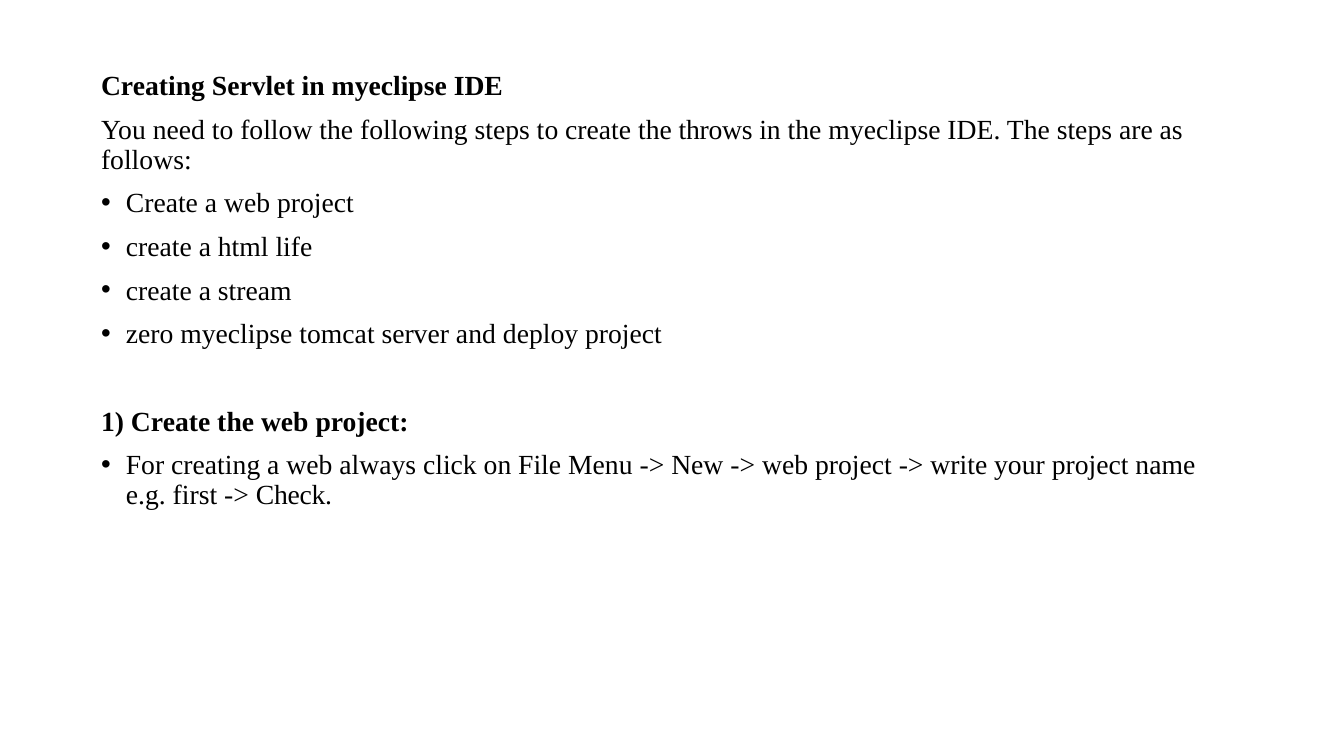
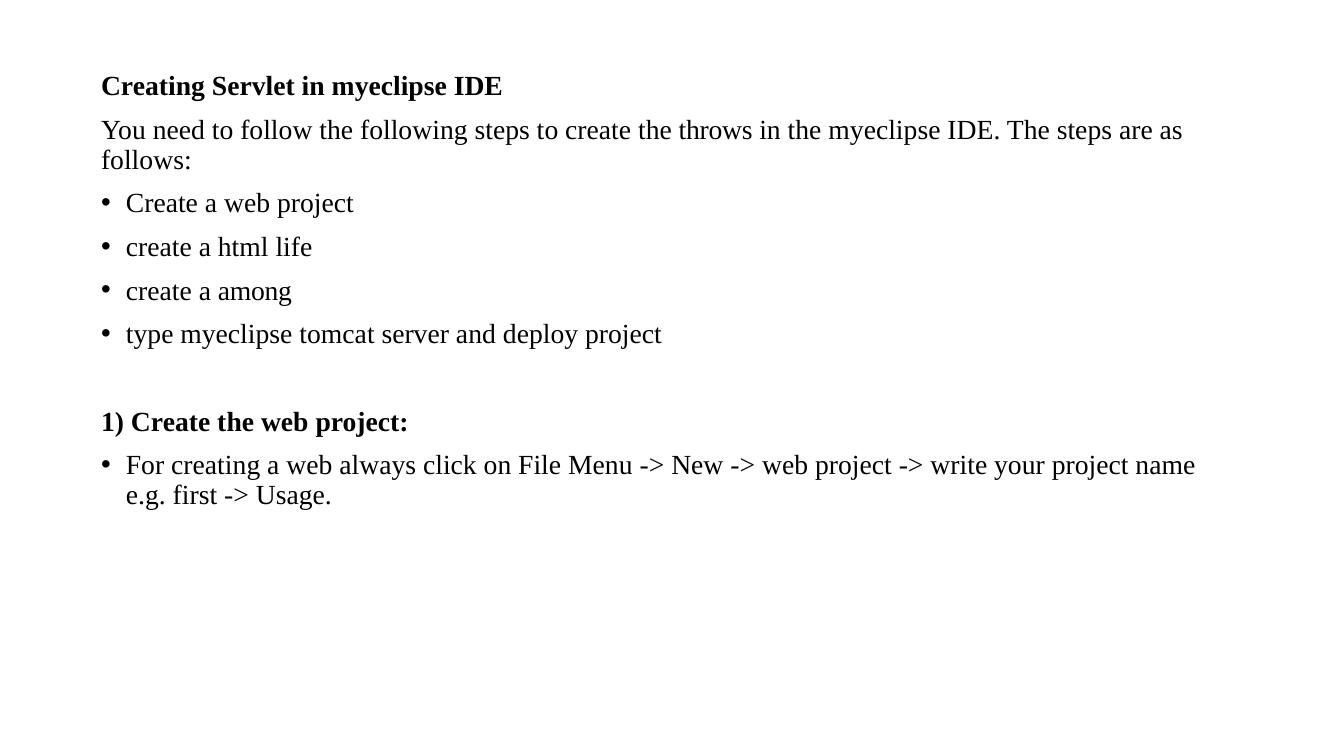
stream: stream -> among (255, 291)
zero: zero -> type (150, 335)
Check: Check -> Usage (294, 495)
